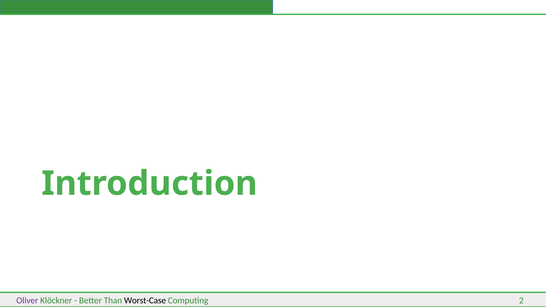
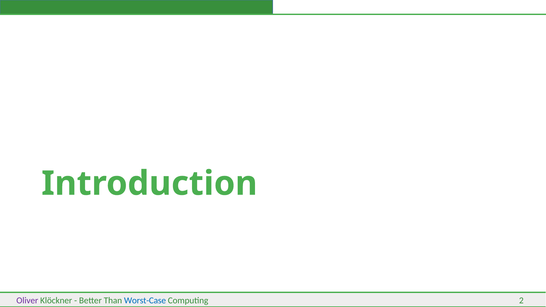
Worst-Case colour: black -> blue (145, 301)
